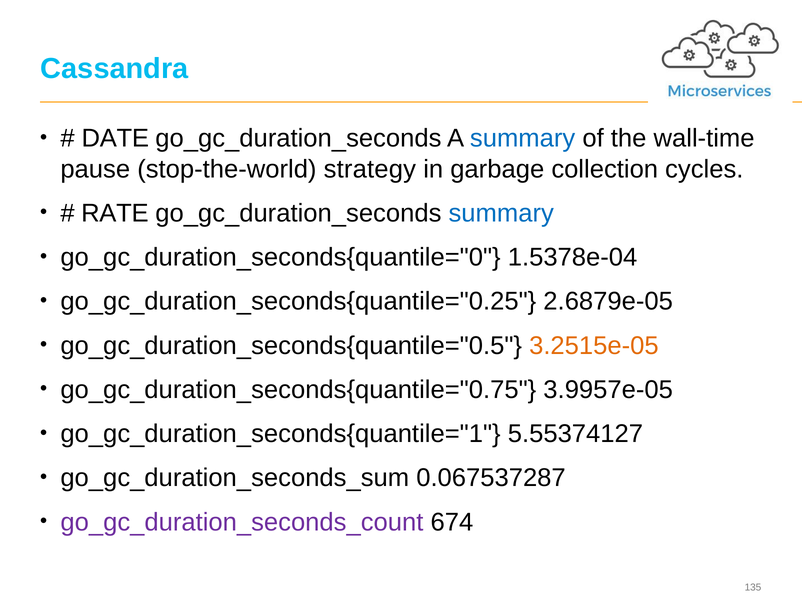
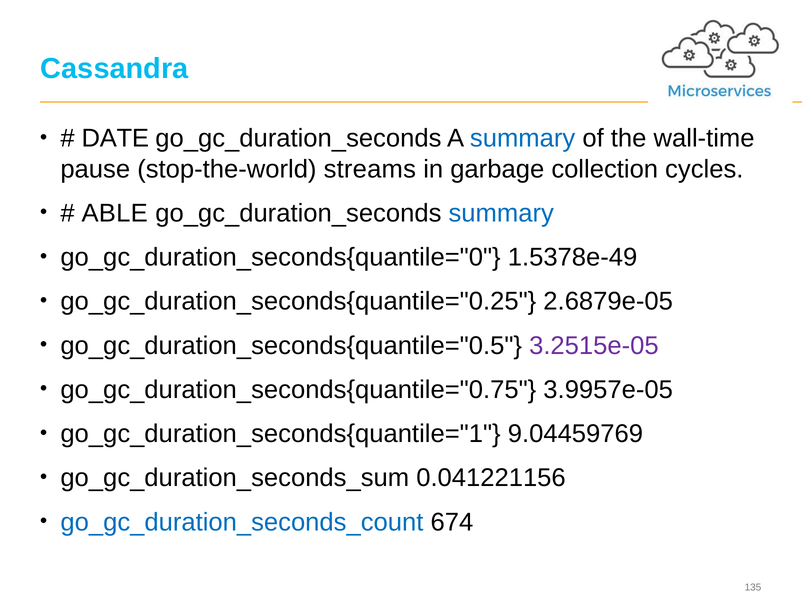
strategy: strategy -> streams (370, 169)
RATE: RATE -> ABLE (115, 213)
1.5378e-04: 1.5378e-04 -> 1.5378e-49 (573, 257)
3.2515e-05 colour: orange -> purple (594, 345)
5.55374127: 5.55374127 -> 9.04459769 (575, 433)
0.067537287: 0.067537287 -> 0.041221156 (491, 478)
go_gc_duration_seconds_count colour: purple -> blue (242, 522)
